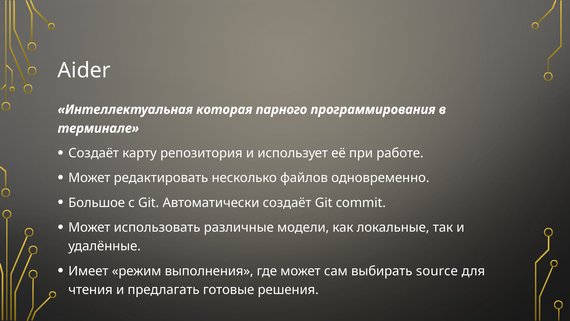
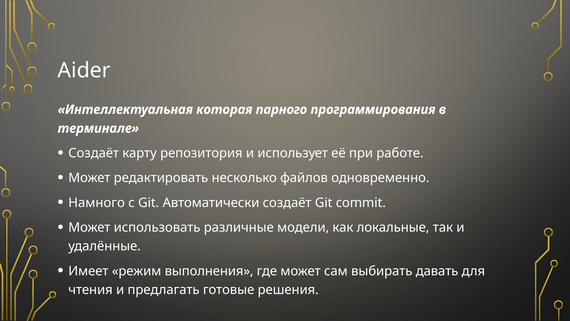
Большое: Большое -> Намного (97, 202)
source: source -> давать (437, 271)
